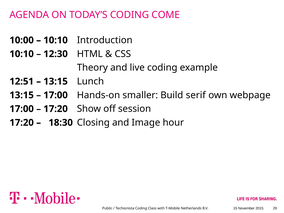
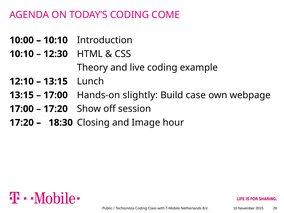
12:51: 12:51 -> 12:10 (22, 81)
smaller: smaller -> slightly (140, 95)
serif: serif -> case (196, 95)
